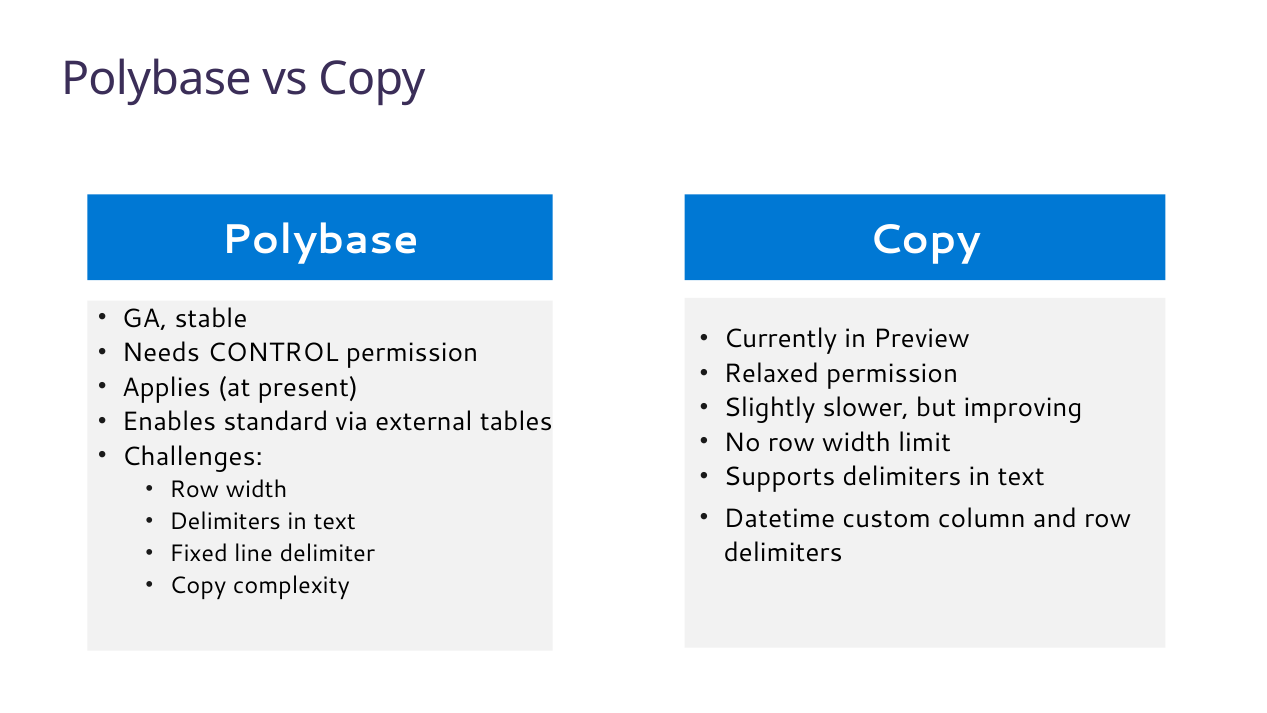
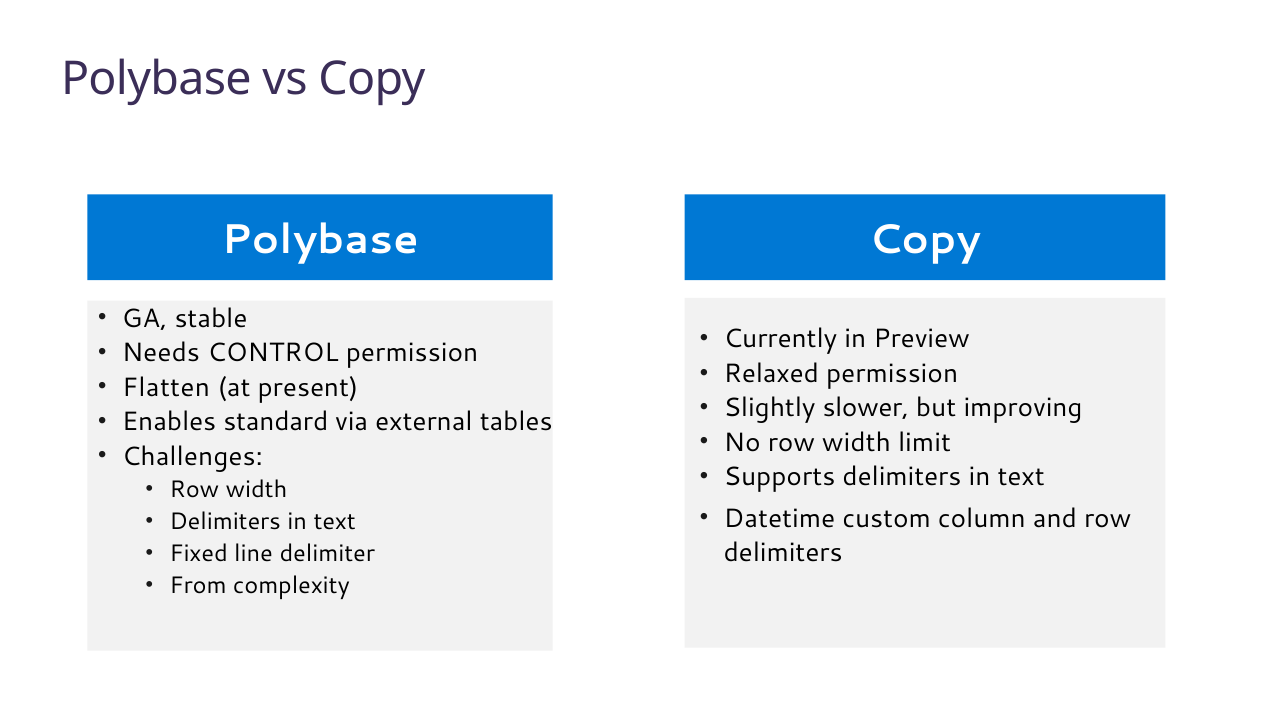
Applies: Applies -> Flatten (166, 387)
Copy: Copy -> From (198, 586)
